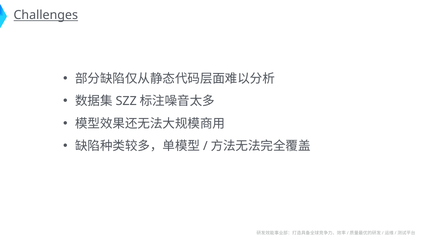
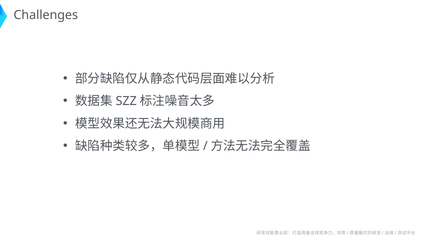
Challenges underline: present -> none (46, 15)
